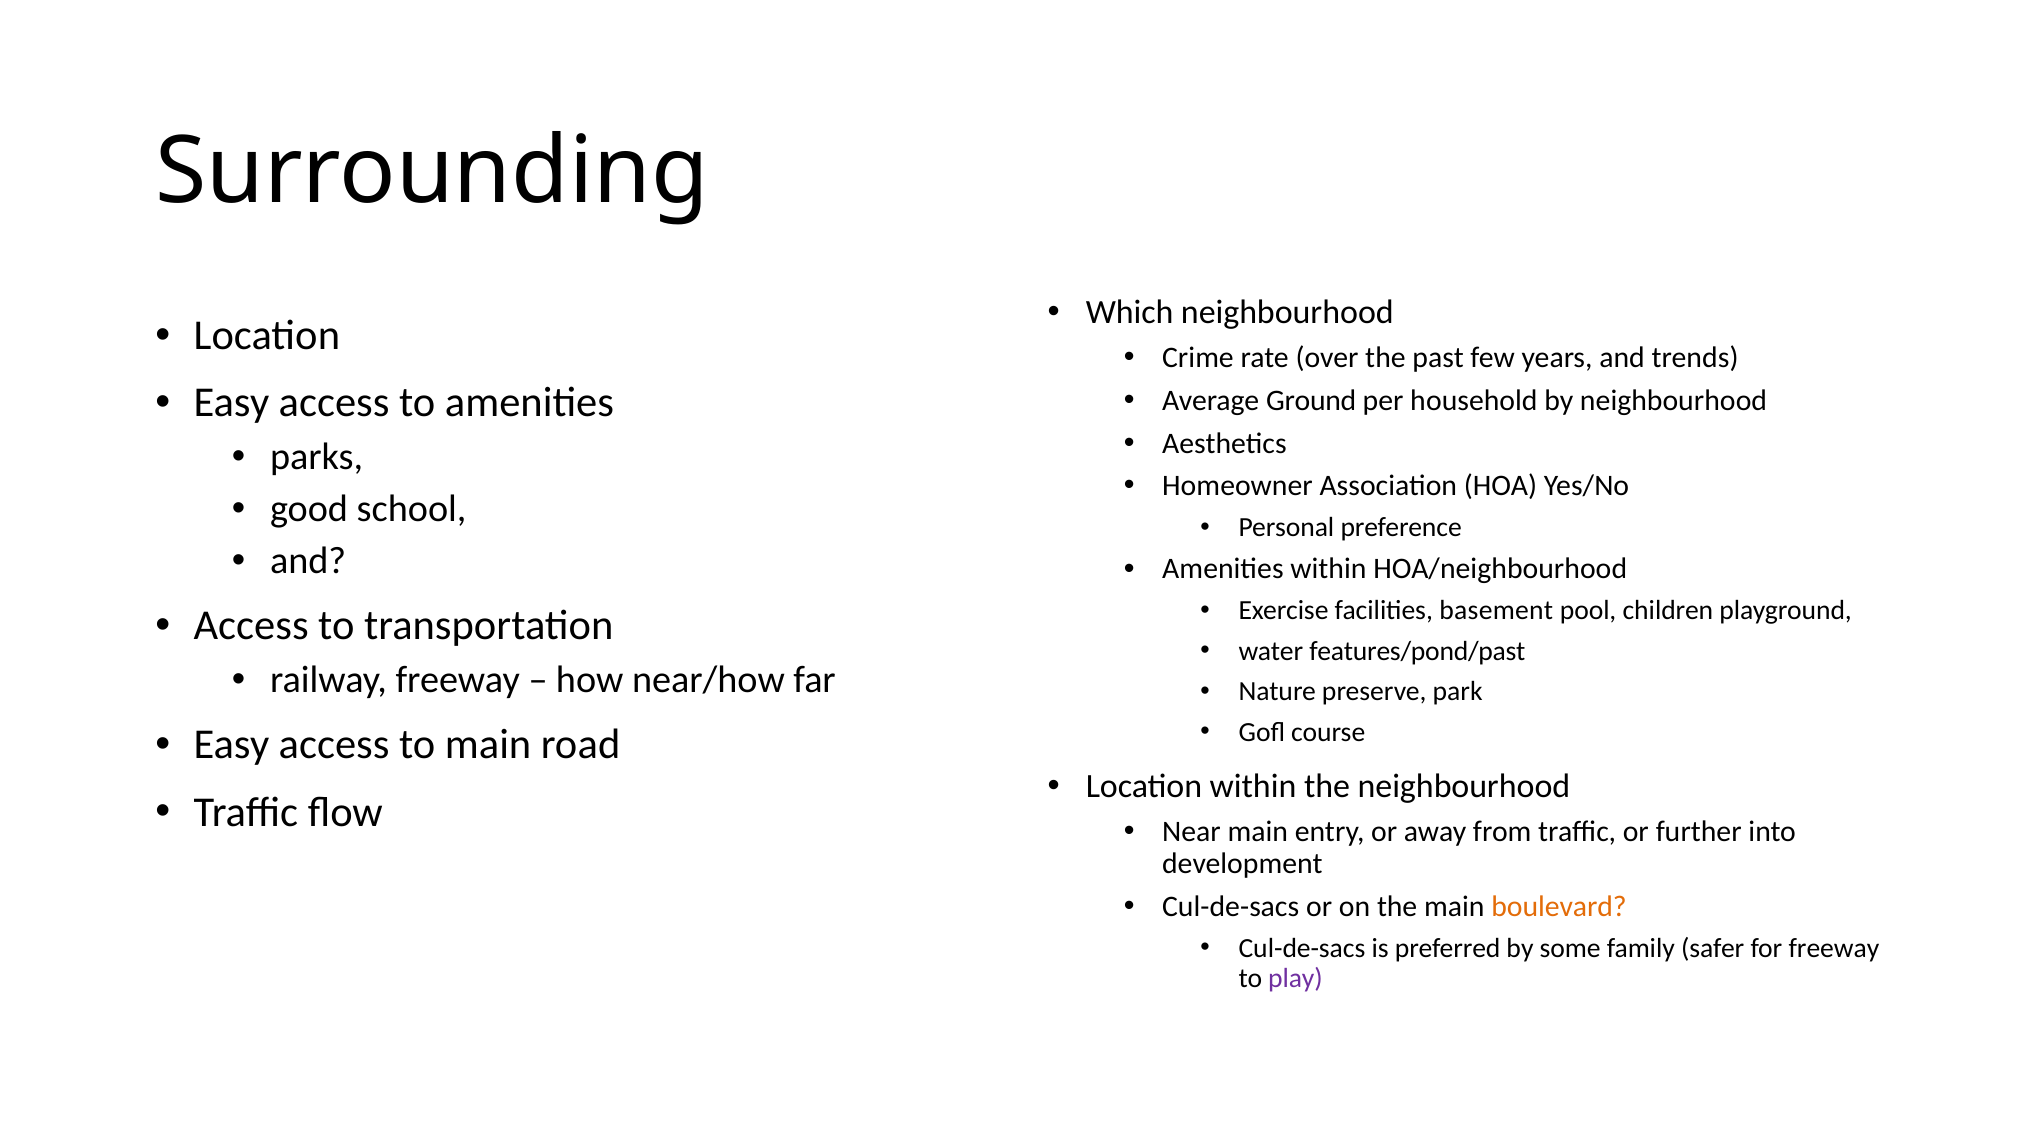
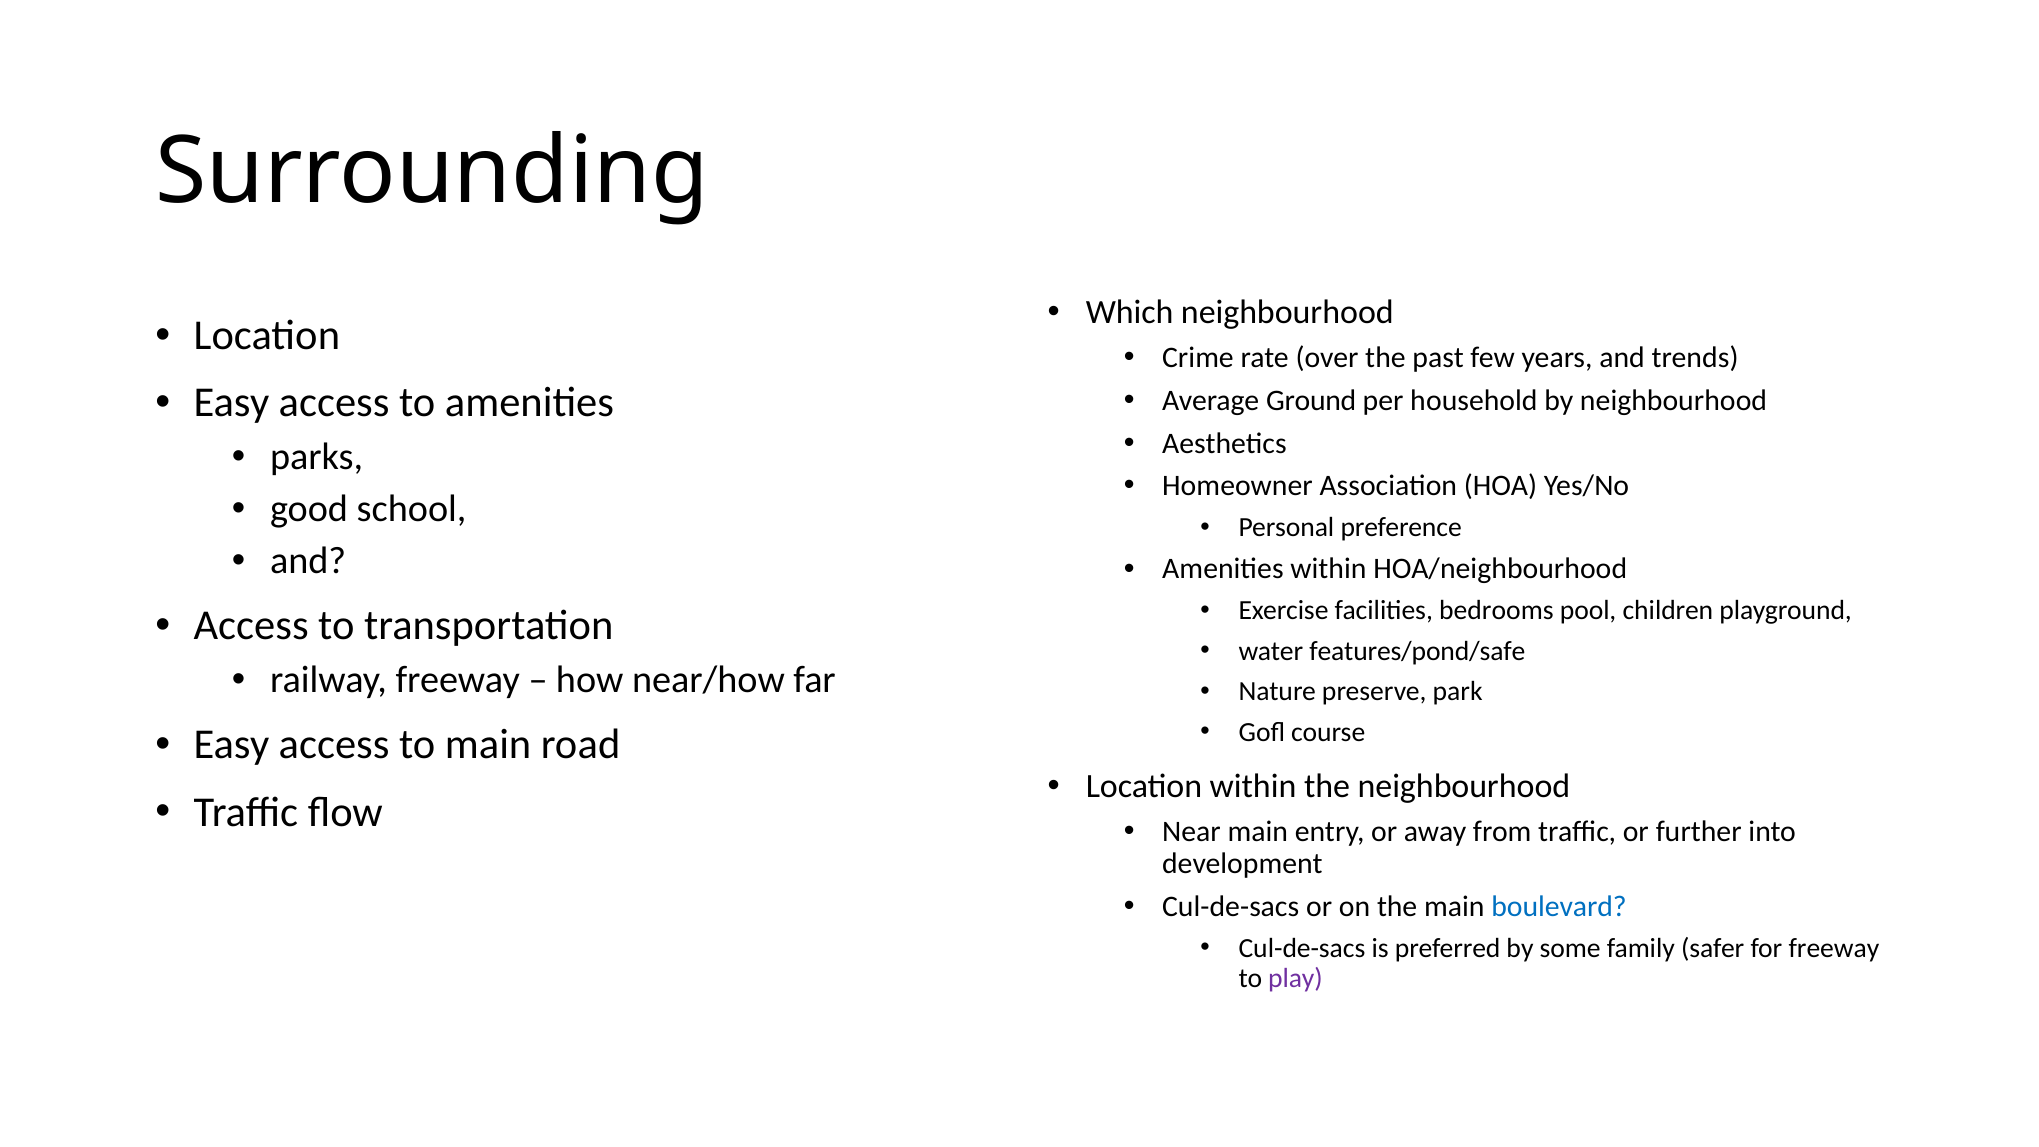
basement: basement -> bedrooms (1496, 611)
features/pond/past: features/pond/past -> features/pond/safe (1417, 651)
boulevard colour: orange -> blue (1559, 907)
